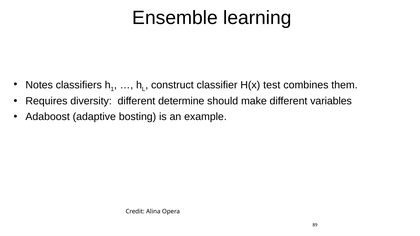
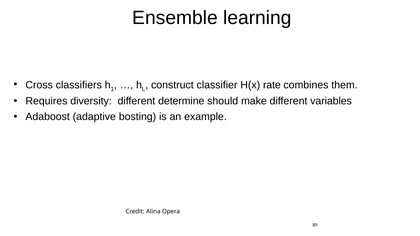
Notes: Notes -> Cross (39, 85)
test: test -> rate (272, 85)
